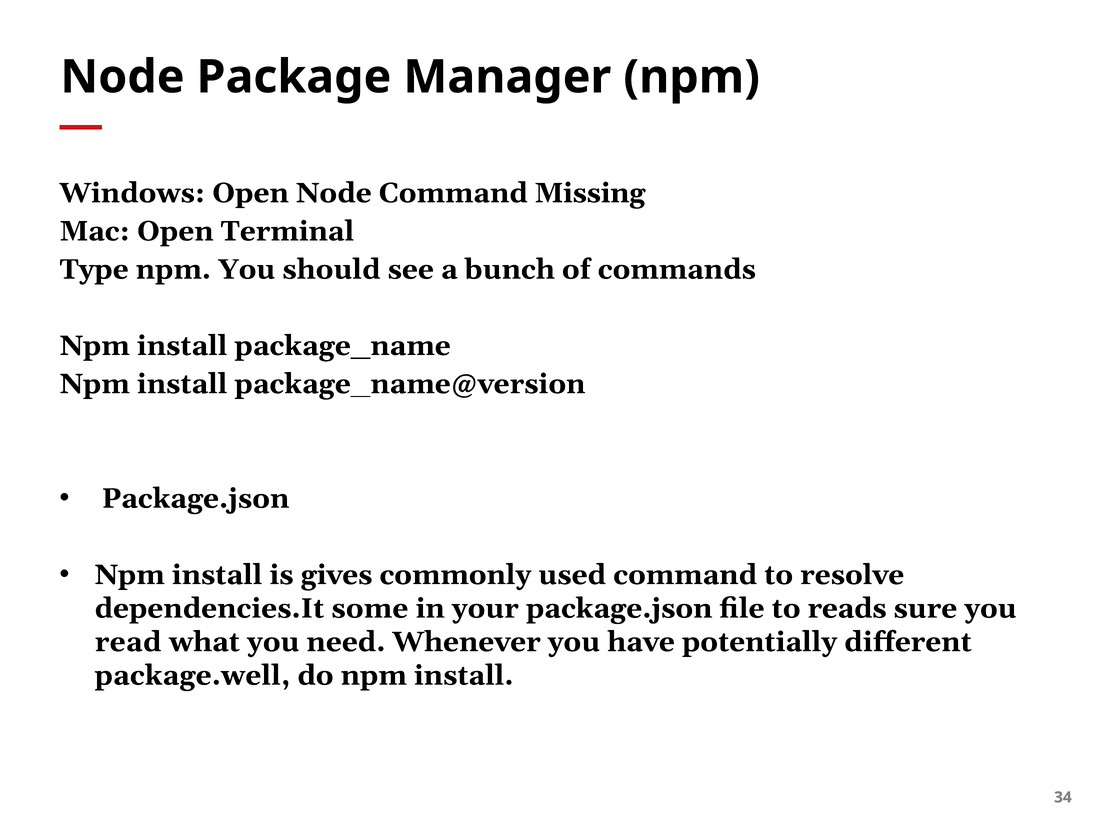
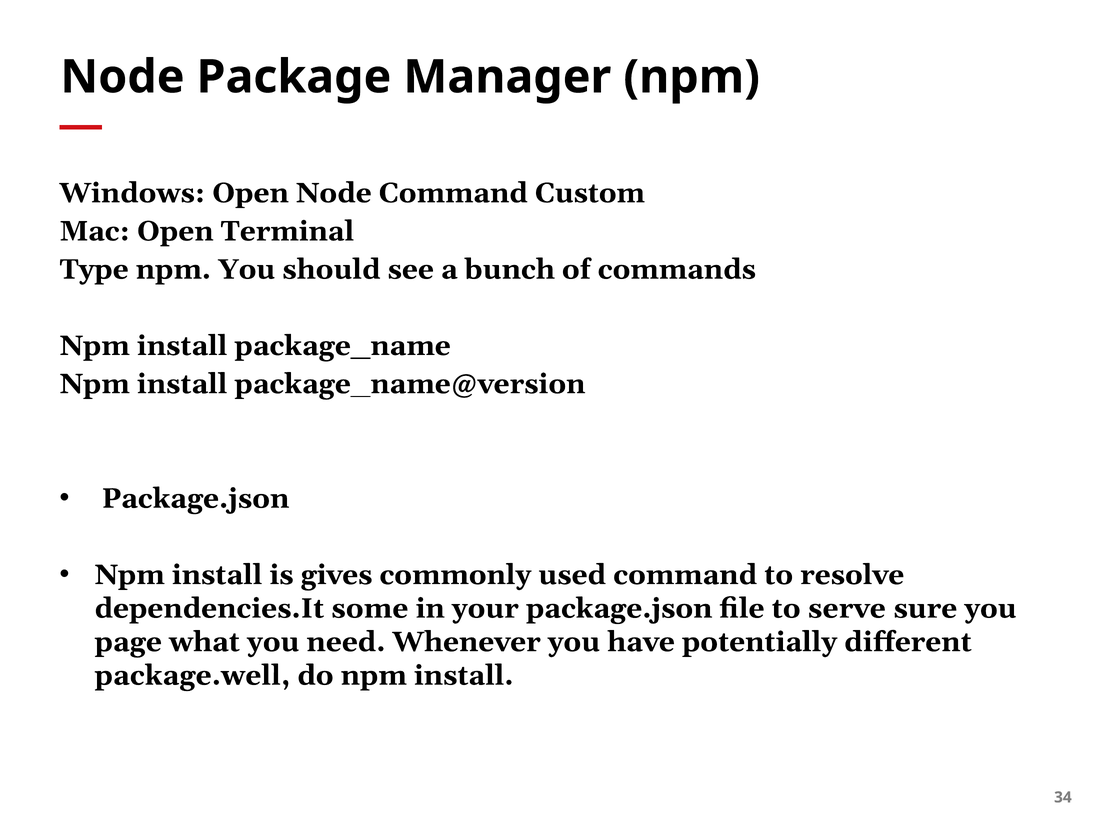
Missing: Missing -> Custom (590, 193)
reads: reads -> serve (847, 609)
read: read -> page (128, 642)
